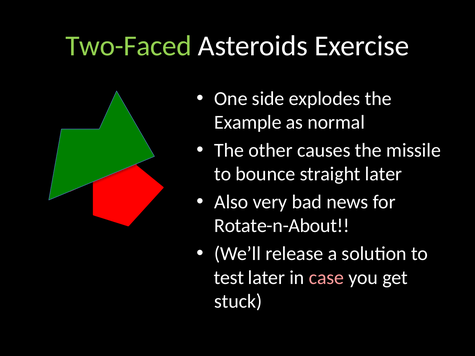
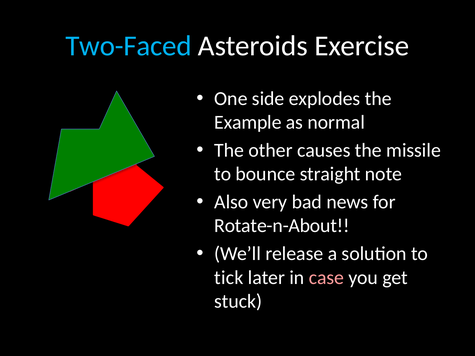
Two-Faced colour: light green -> light blue (129, 46)
straight later: later -> note (384, 174)
test: test -> tick (229, 278)
